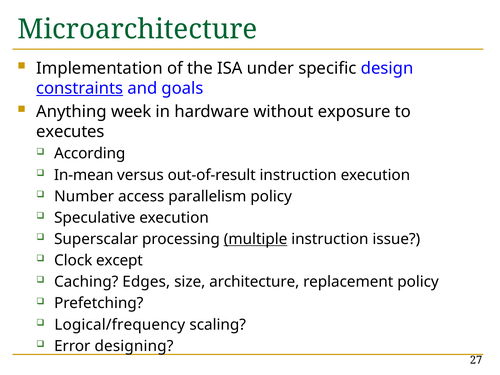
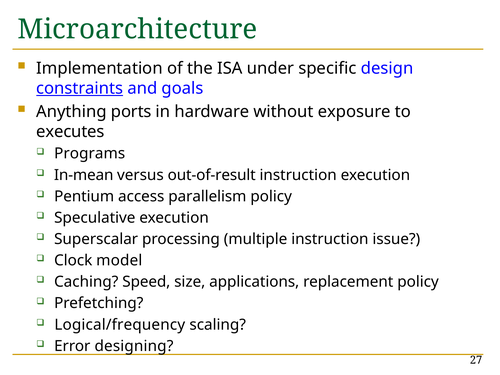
week: week -> ports (131, 112)
According: According -> Programs (90, 154)
Number: Number -> Pentium (84, 196)
multiple underline: present -> none (256, 239)
except: except -> model (119, 261)
Edges: Edges -> Speed (146, 282)
architecture: architecture -> applications (254, 282)
